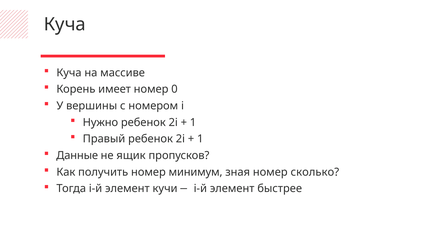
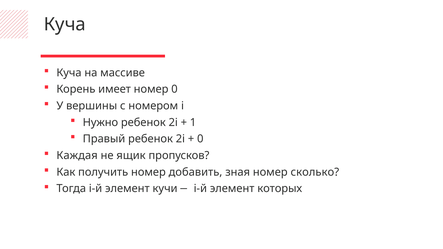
1: 1 -> 0 (200, 139)
Данные: Данные -> Каждая (77, 156)
минимум: минимум -> добавить (195, 172)
быстрее: быстрее -> которых (280, 189)
